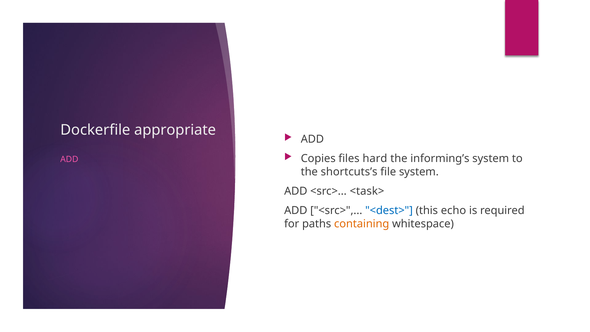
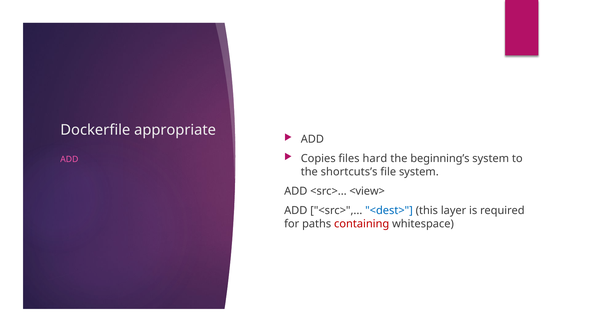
informing’s: informing’s -> beginning’s (440, 158)
<task>: <task> -> <view> (367, 191)
echo: echo -> layer (454, 211)
containing colour: orange -> red (362, 224)
